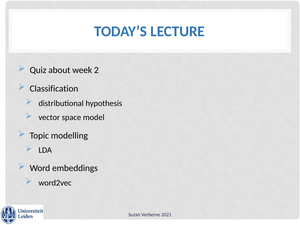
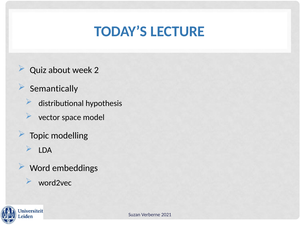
Classification: Classification -> Semantically (54, 89)
